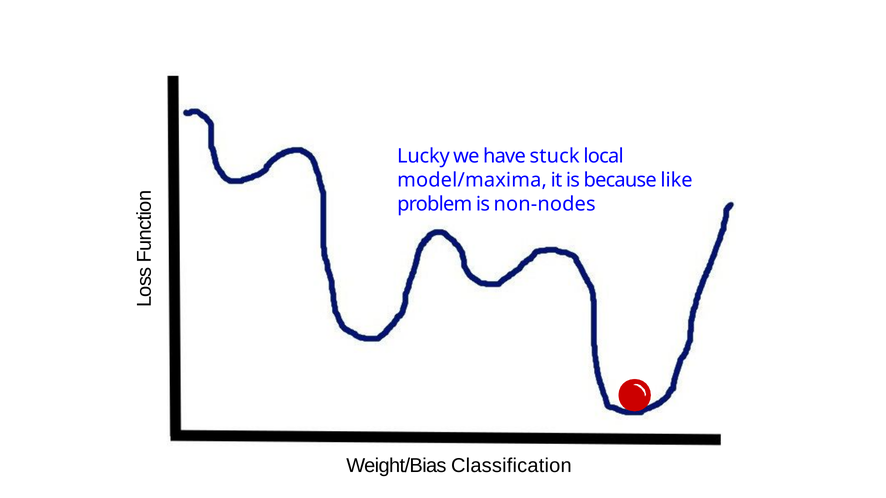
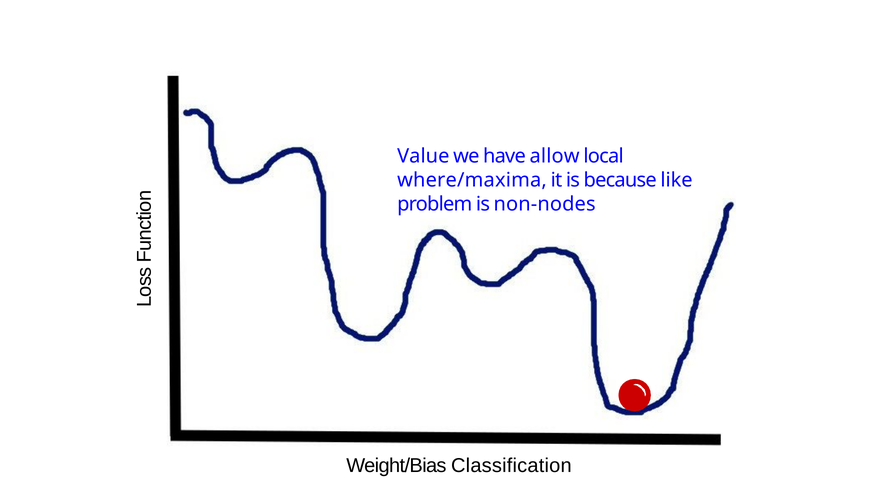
Lucky: Lucky -> Value (423, 156)
stuck: stuck -> allow (555, 156)
model/maxima: model/maxima -> where/maxima (472, 180)
